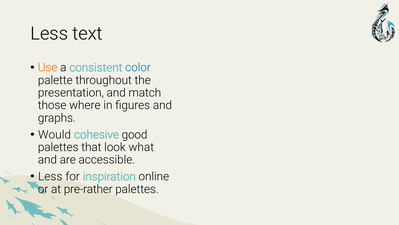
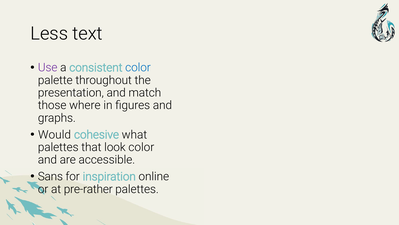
Use colour: orange -> purple (48, 67)
good: good -> what (134, 134)
look what: what -> color (141, 147)
Less: Less -> Sans (50, 176)
